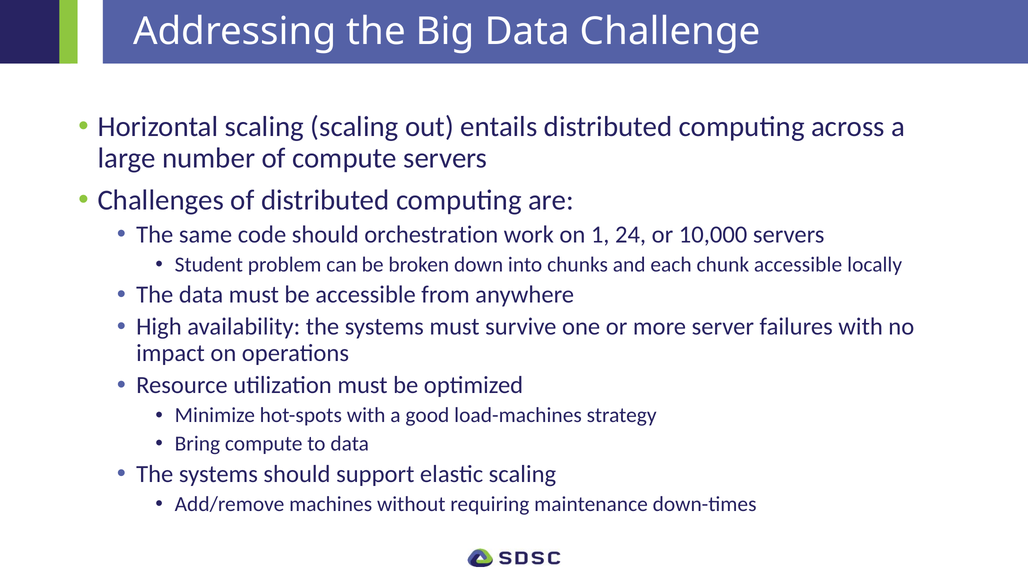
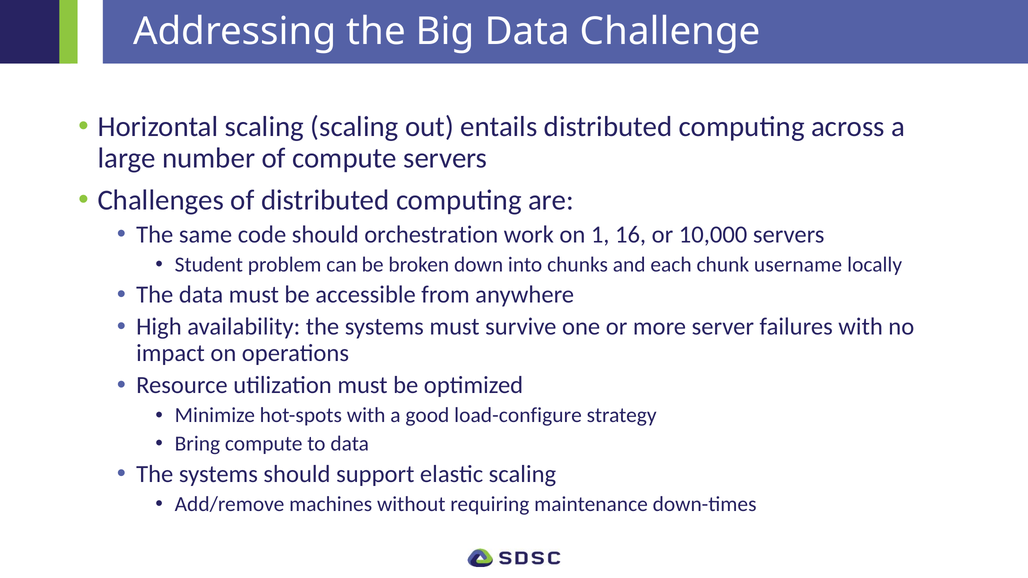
24: 24 -> 16 (631, 234)
chunk accessible: accessible -> username (798, 265)
load-machines: load-machines -> load-configure (518, 416)
